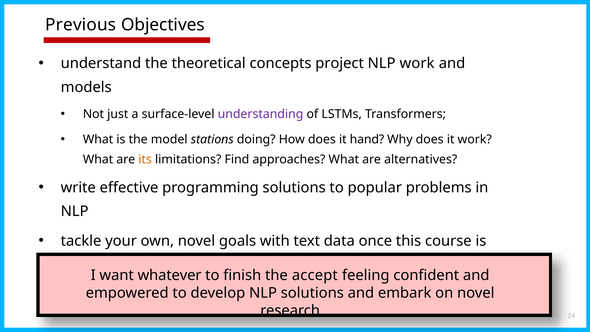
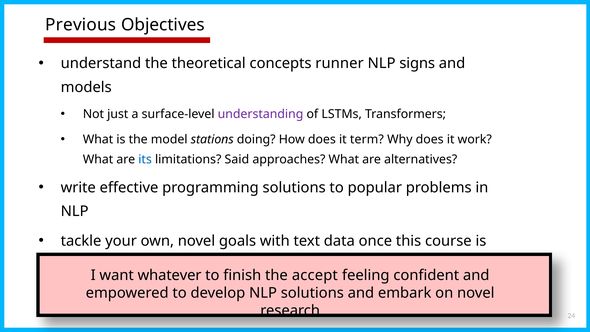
project: project -> runner (340, 63)
NLP work: work -> signs (417, 63)
hand: hand -> term (367, 139)
its colour: orange -> blue (145, 159)
Find: Find -> Said (237, 159)
